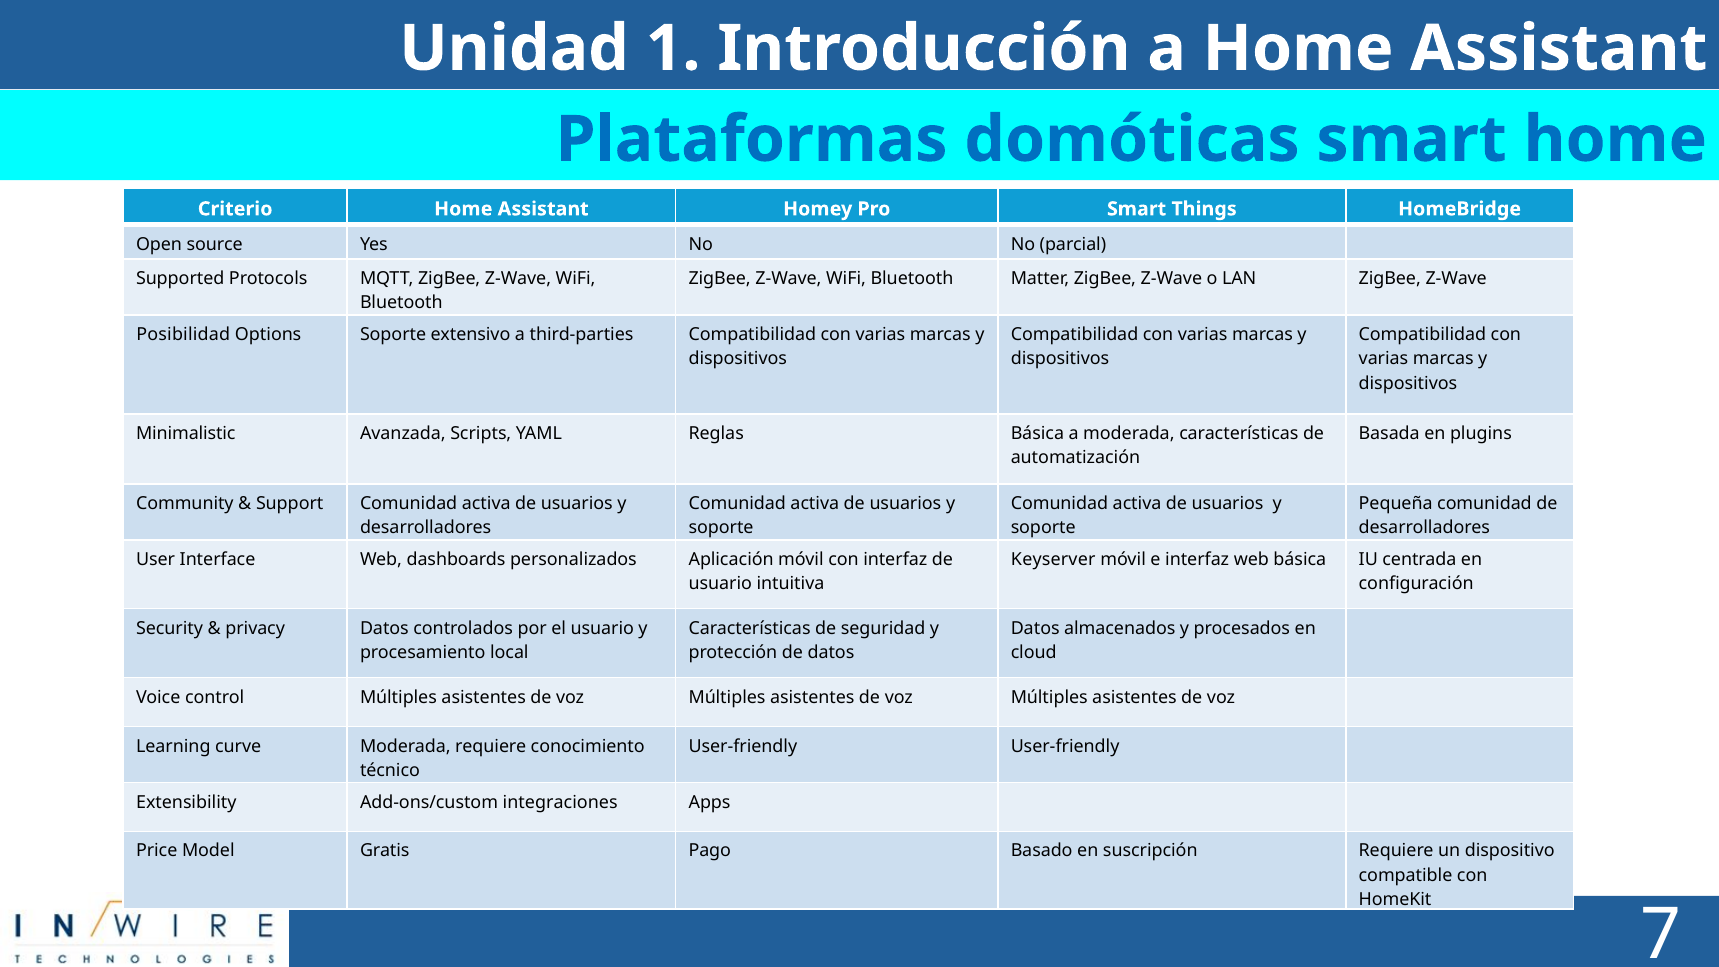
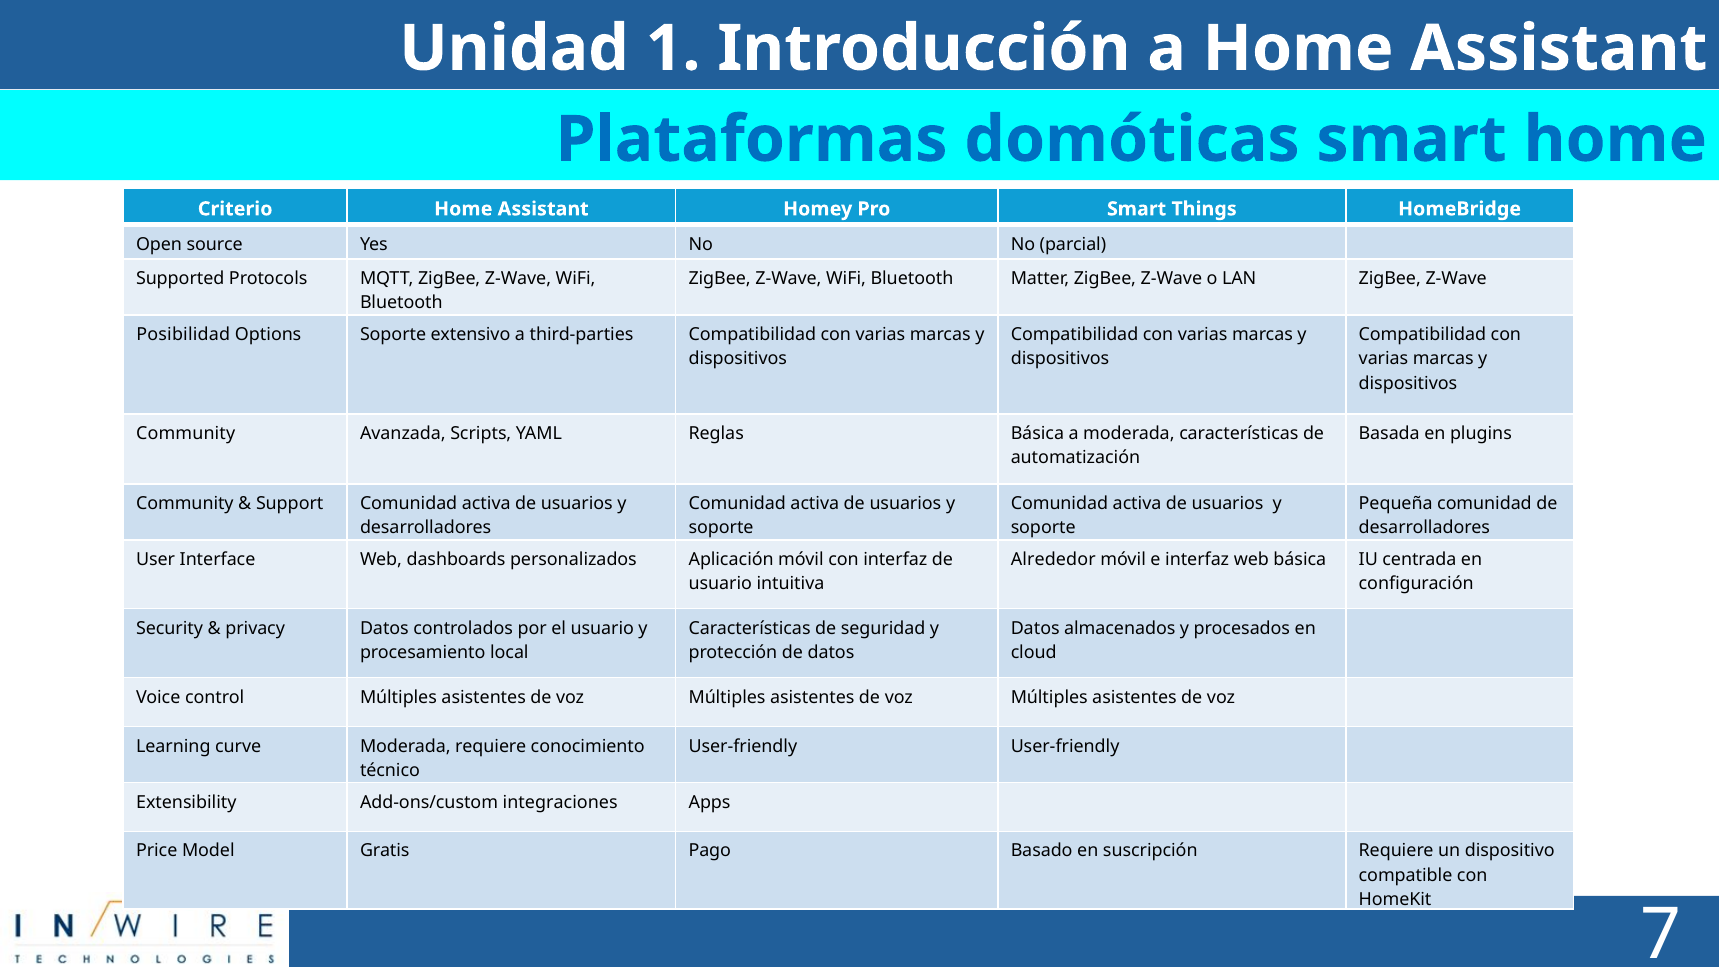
Minimalistic: Minimalistic -> Community (186, 434)
Keyserver: Keyserver -> Alrededor (1053, 559)
